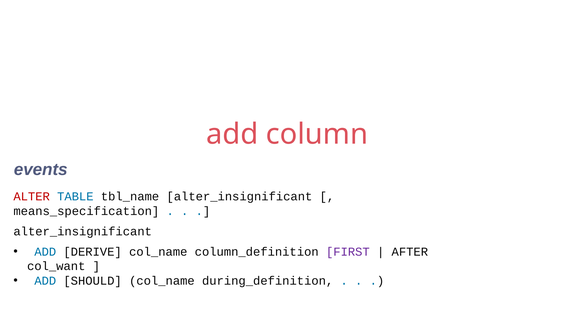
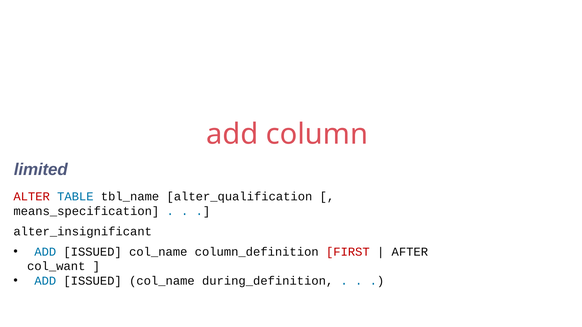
events: events -> limited (41, 170)
tbl_name alter_insignificant: alter_insignificant -> alter_qualification (239, 197)
DERIVE: DERIVE -> ISSUED (93, 252)
FIRST colour: purple -> red (348, 252)
SHOULD: SHOULD -> ISSUED (93, 281)
